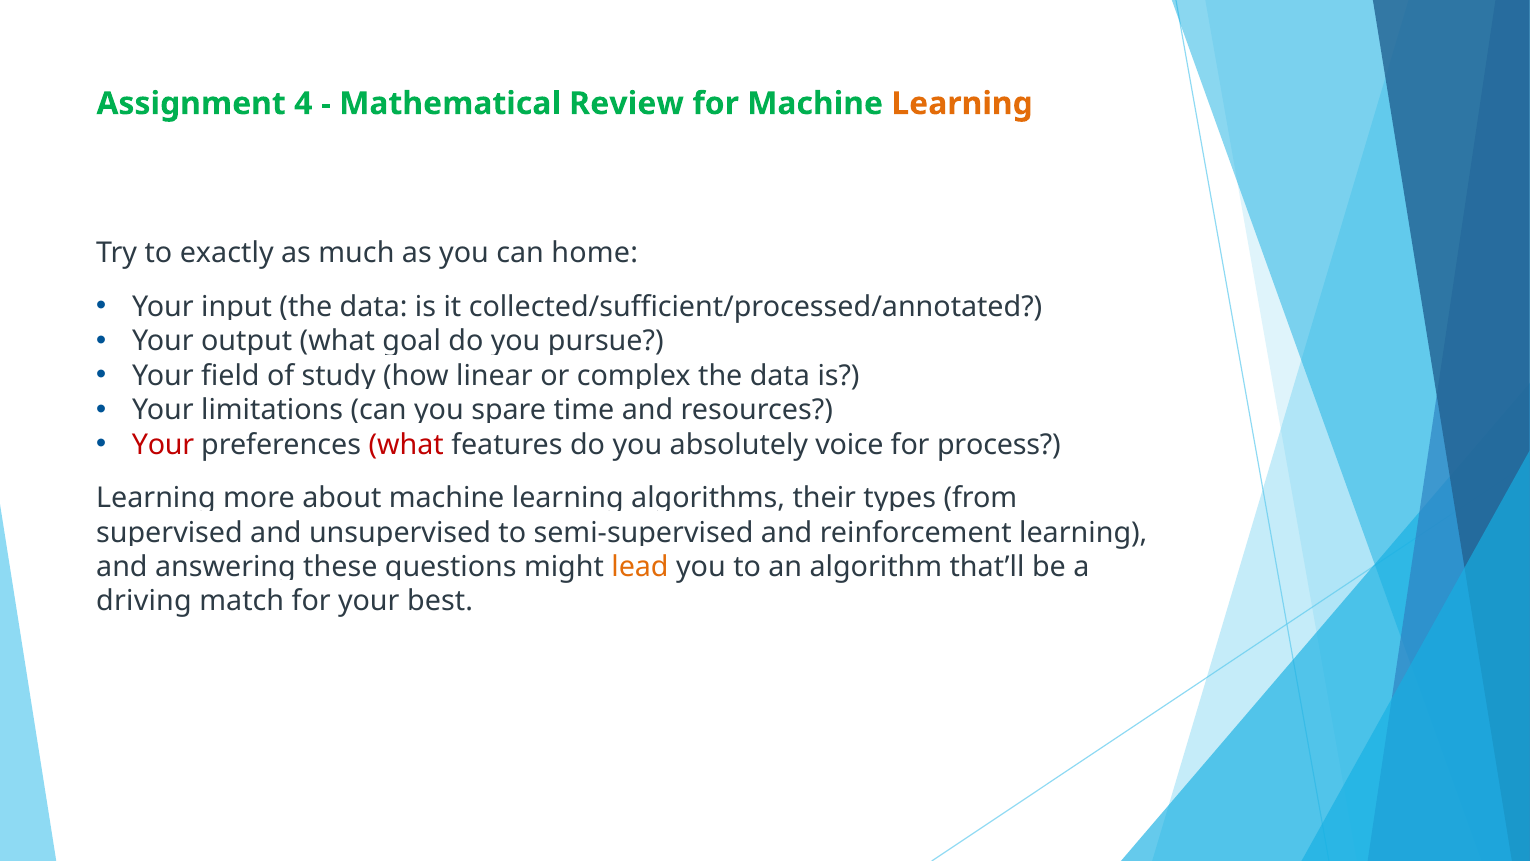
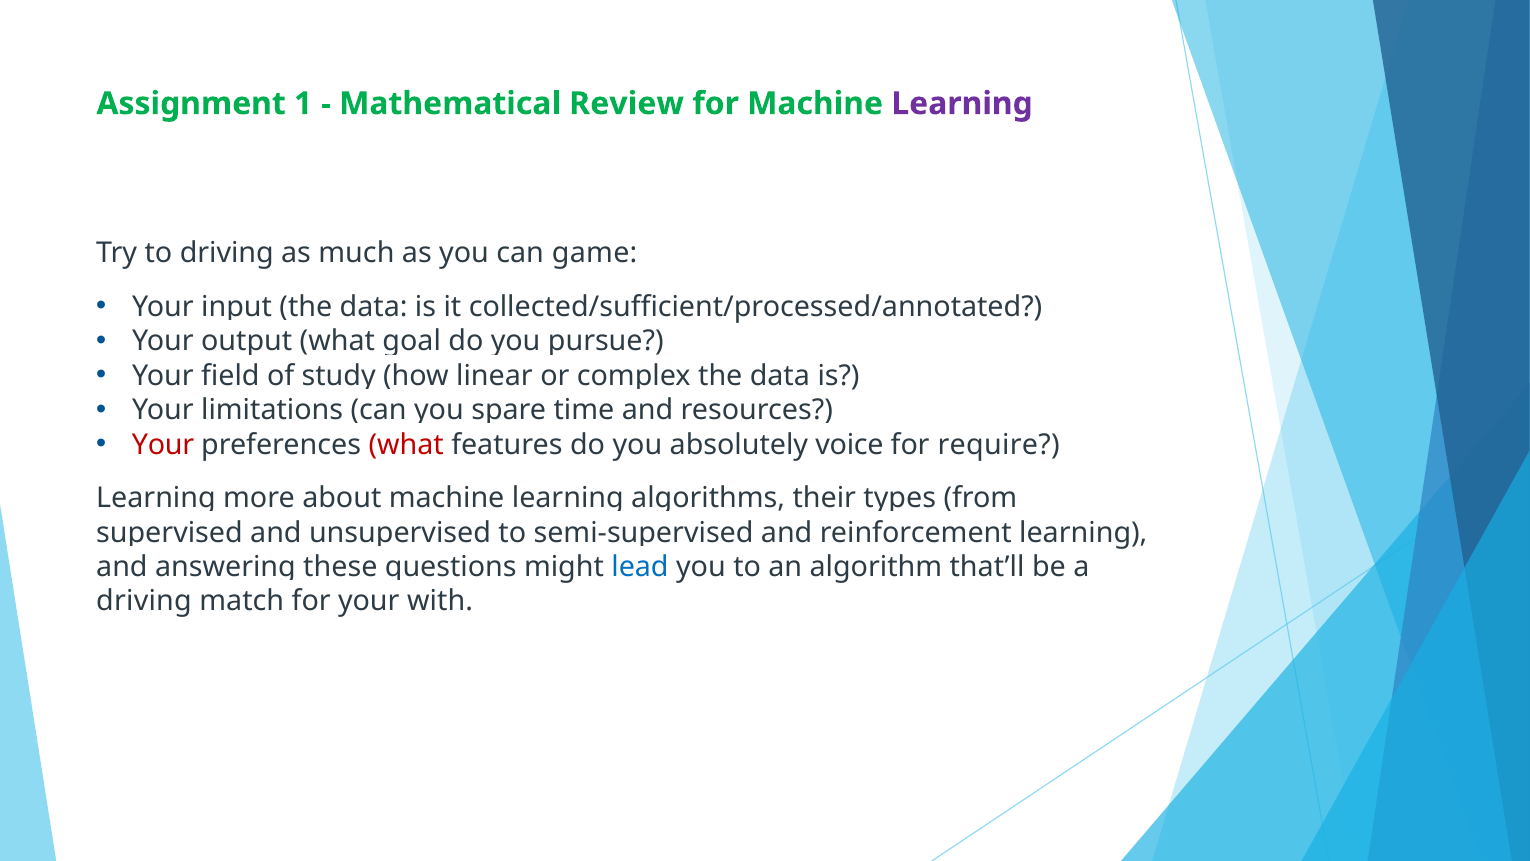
4: 4 -> 1 (303, 104)
Learning colour: orange -> purple (962, 104)
to exactly: exactly -> driving (227, 253)
home: home -> game (595, 253)
process: process -> require (999, 444)
lead colour: orange -> blue (640, 567)
best: best -> with (440, 601)
